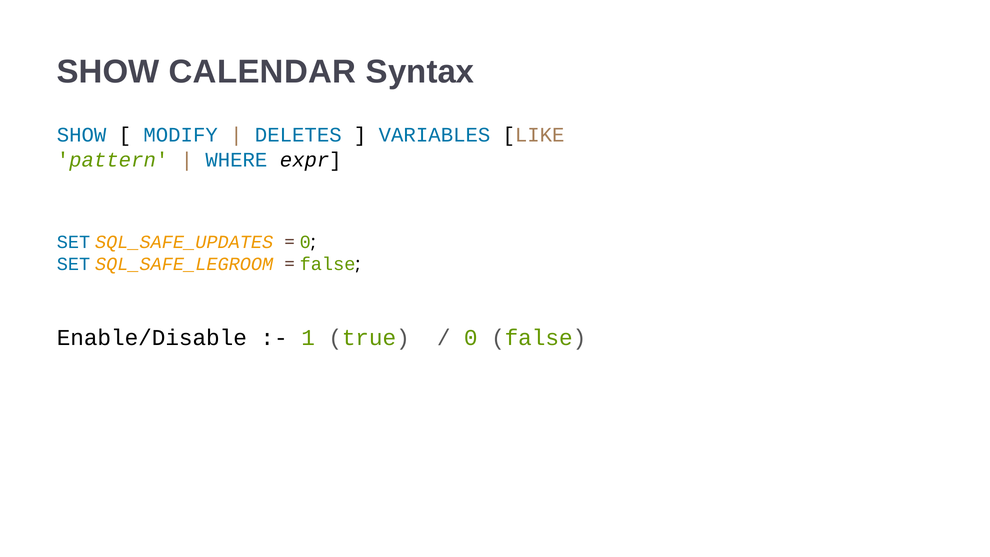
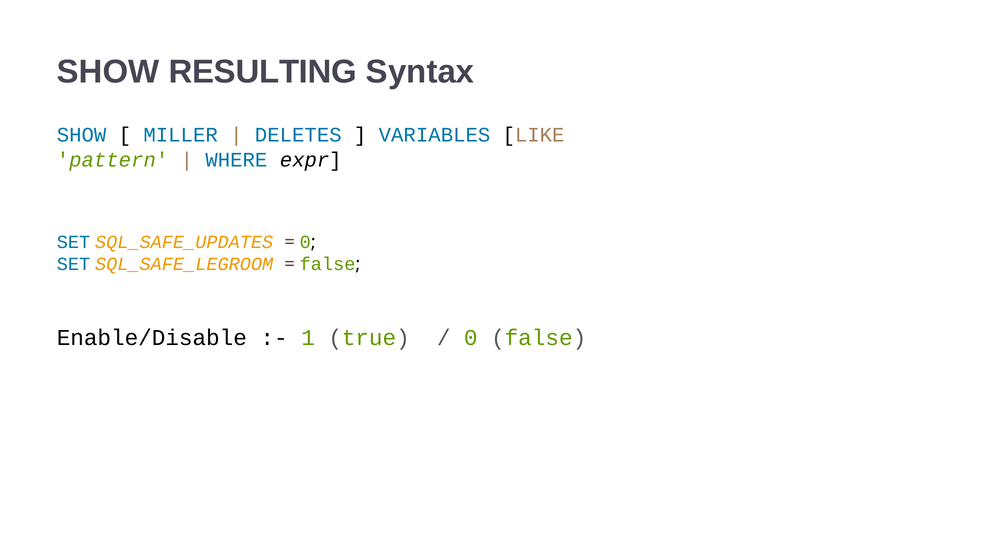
CALENDAR: CALENDAR -> RESULTING (263, 72)
MODIFY: MODIFY -> MILLER (181, 135)
